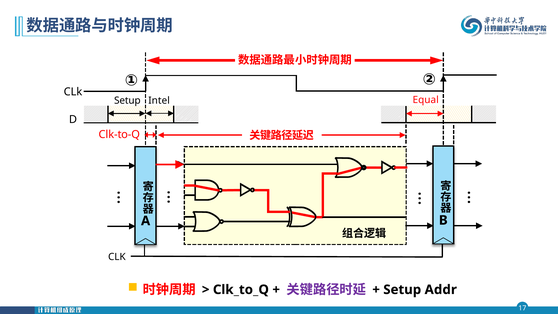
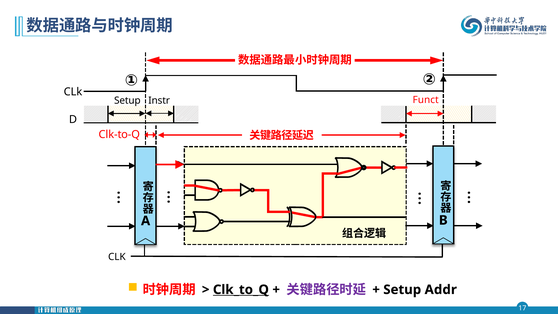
Equal: Equal -> Funct (426, 100)
Intel: Intel -> Instr (159, 101)
Clk_to_Q underline: none -> present (241, 290)
